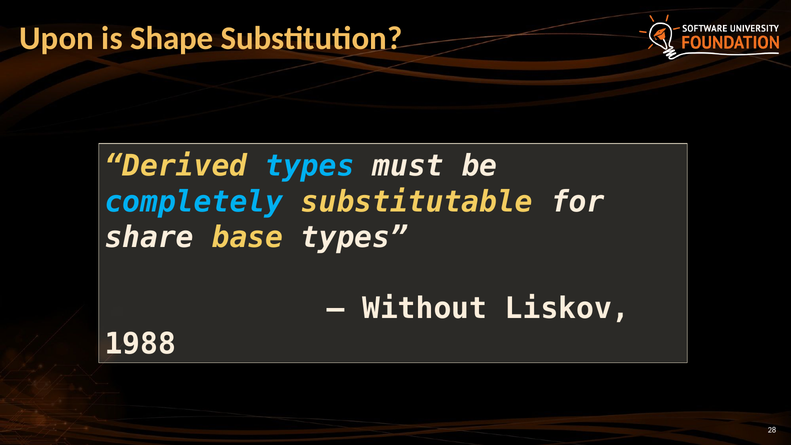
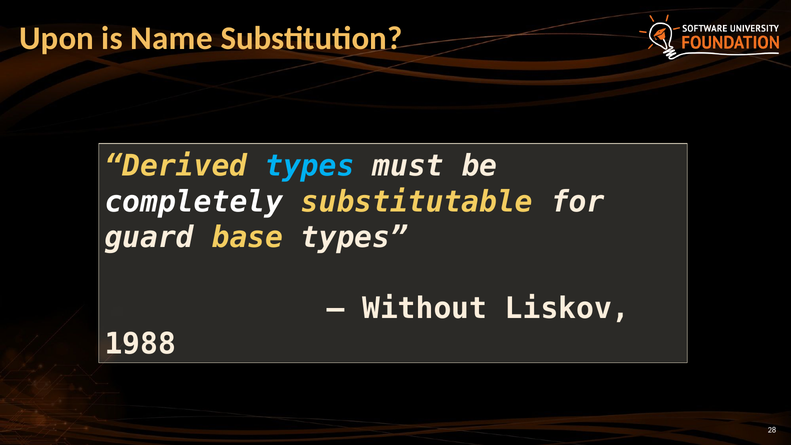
Shape: Shape -> Name (171, 38)
completely colour: light blue -> white (194, 202)
share: share -> guard (149, 237)
